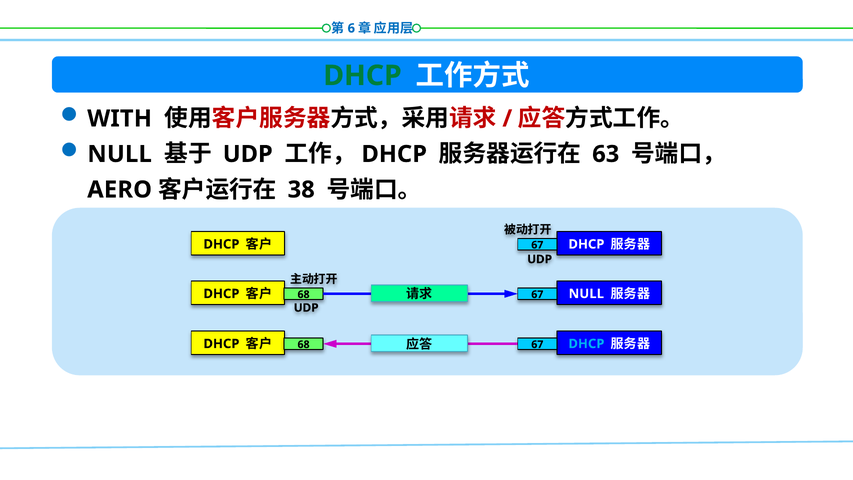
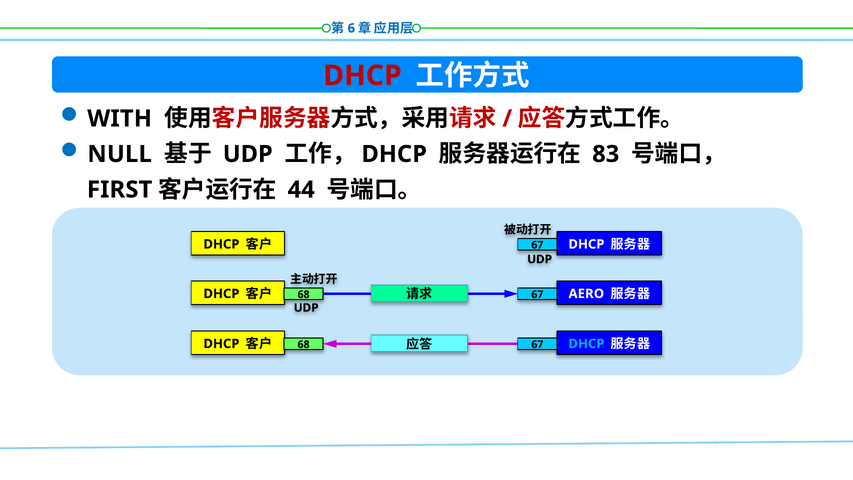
DHCP colour: green -> red (362, 76)
63: 63 -> 83 (606, 154)
AERO: AERO -> FIRST (120, 190)
38: 38 -> 44 (301, 190)
NULL: NULL -> AERO (586, 294)
